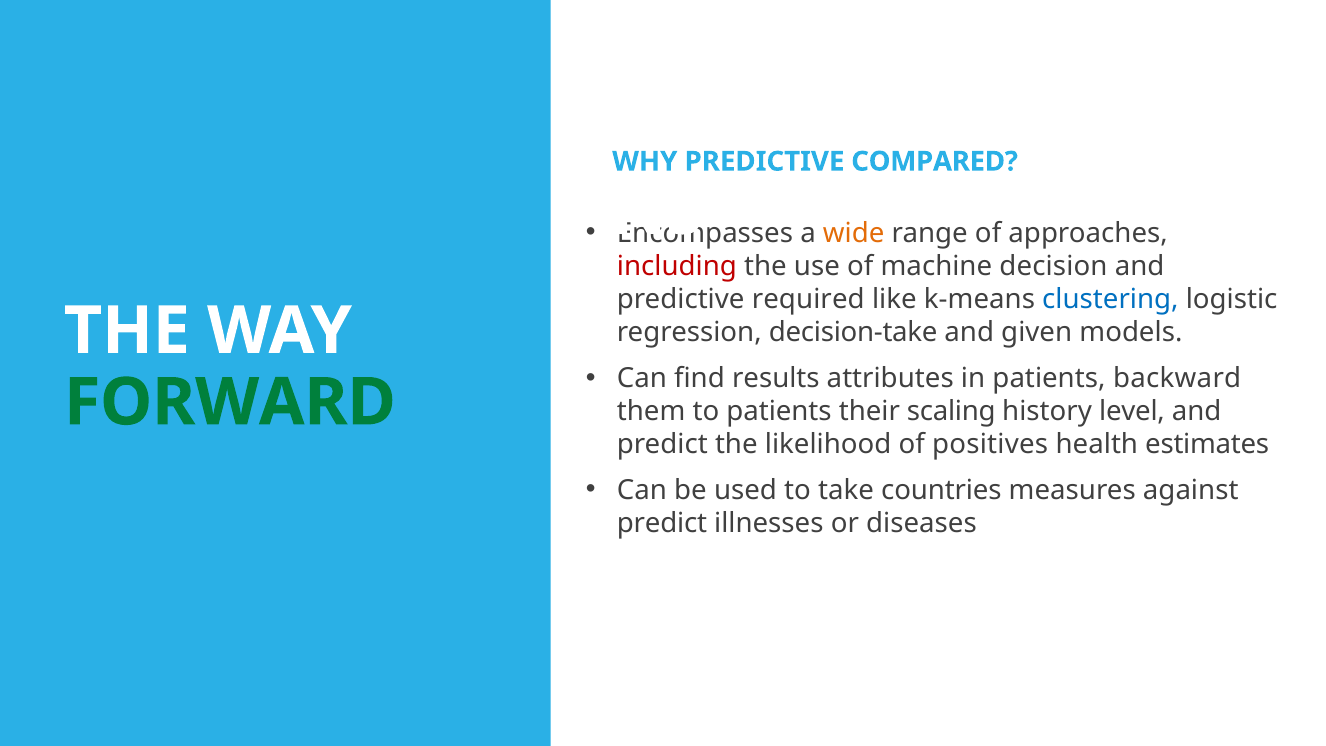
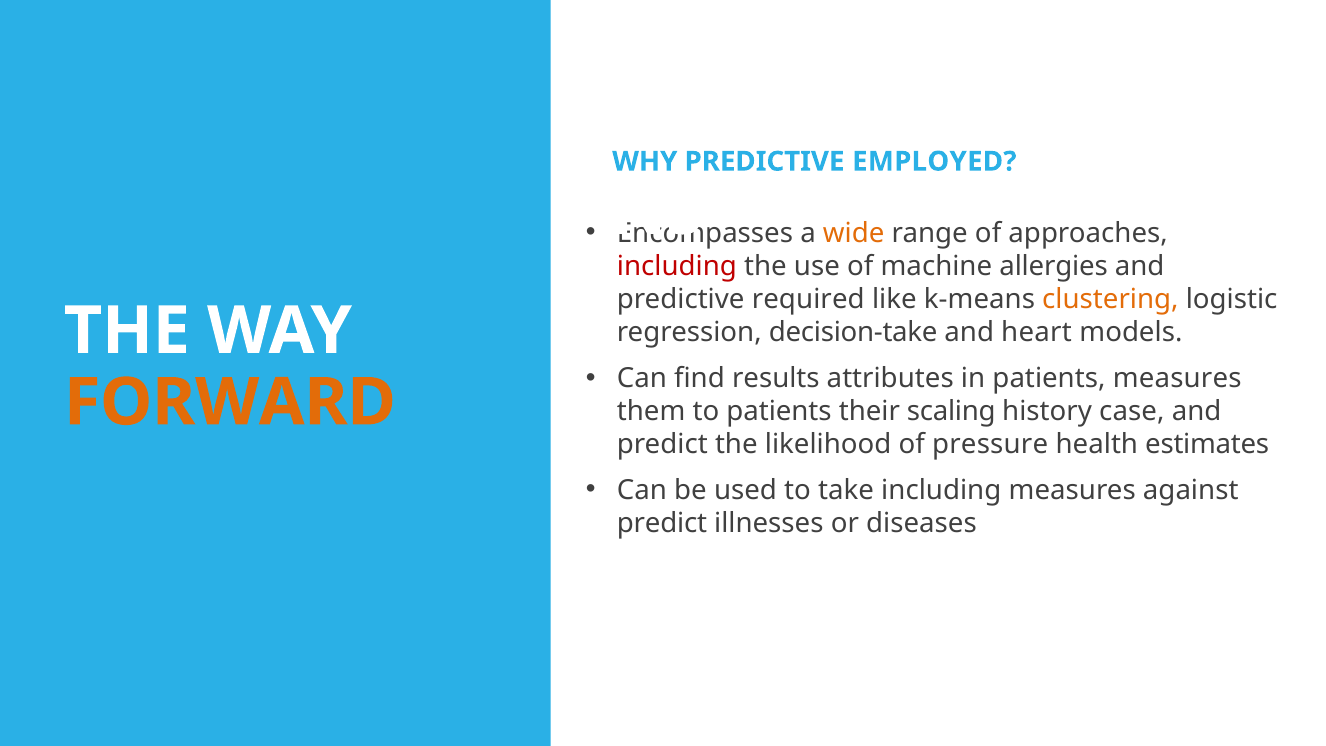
COMPARED: COMPARED -> EMPLOYED (934, 161)
decision: decision -> allergies (1054, 266)
clustering colour: blue -> orange (1110, 300)
given: given -> heart (1037, 333)
patients backward: backward -> measures (1177, 378)
FORWARD colour: green -> orange (230, 402)
level: level -> case (1132, 412)
positives: positives -> pressure (990, 445)
take countries: countries -> including (941, 490)
